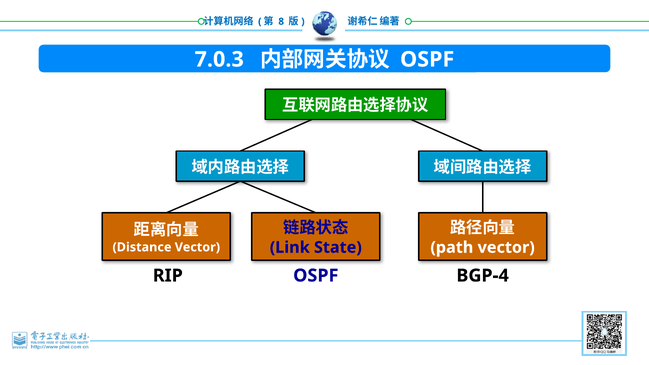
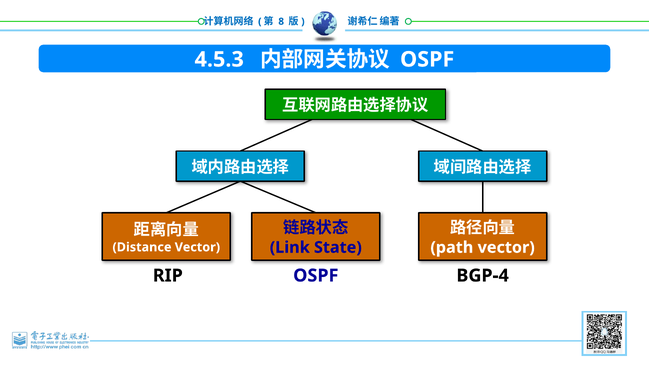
7.0.3: 7.0.3 -> 4.5.3 (219, 59)
